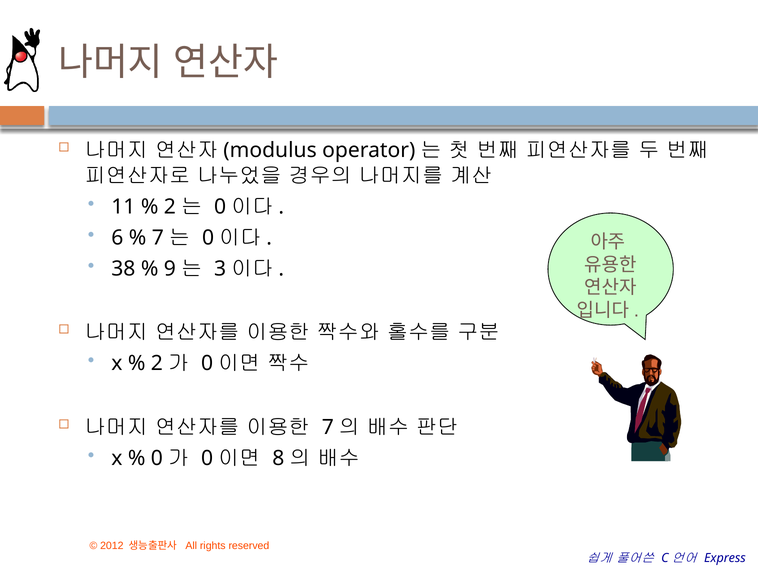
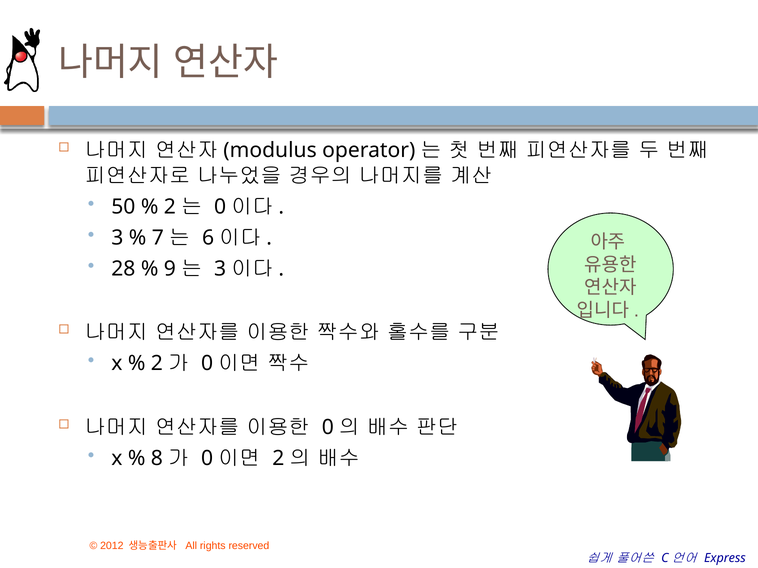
11: 11 -> 50 (123, 207)
6: 6 -> 3 (117, 238)
0: 0 -> 6 (208, 238)
38: 38 -> 28 (123, 269)
7: 7 -> 0 (328, 427)
0: 0 -> 8 (157, 459)
8: 8 -> 2 (278, 459)
